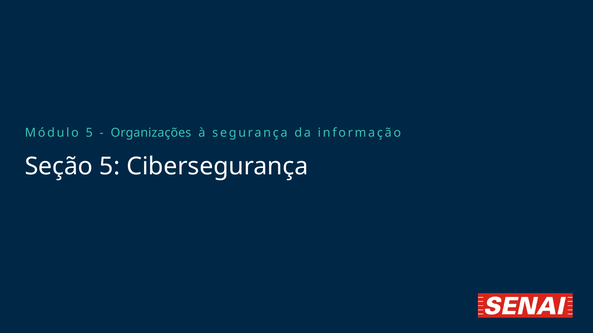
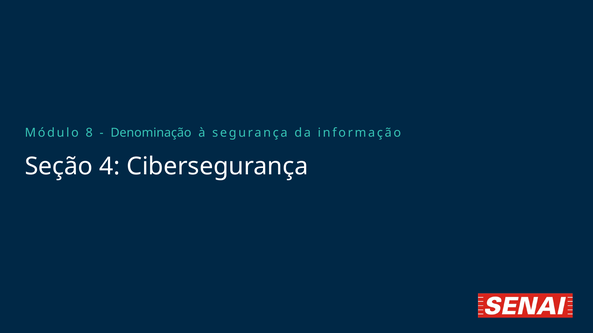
Módulo 5: 5 -> 8 (89, 133)
Organizações: Organizações -> Denominação (151, 133)
Seção 5: 5 -> 4 (110, 167)
